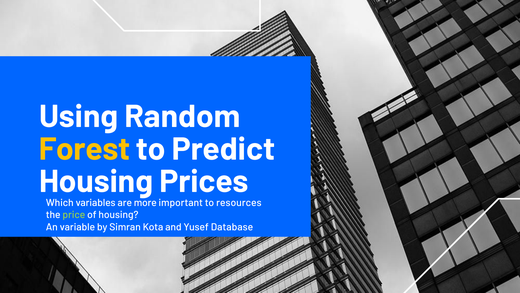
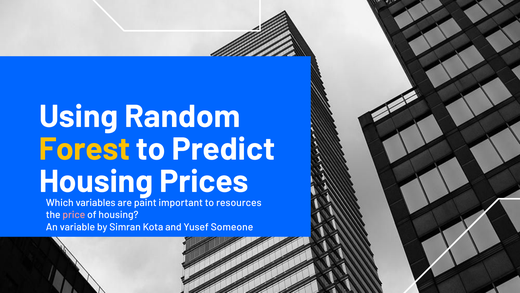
more: more -> paint (145, 202)
price colour: light green -> pink (74, 215)
Database: Database -> Someone (232, 227)
